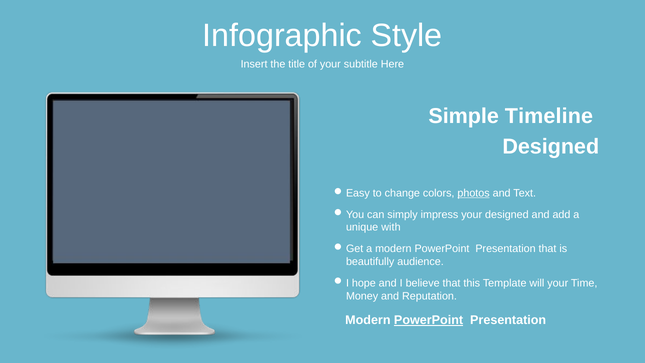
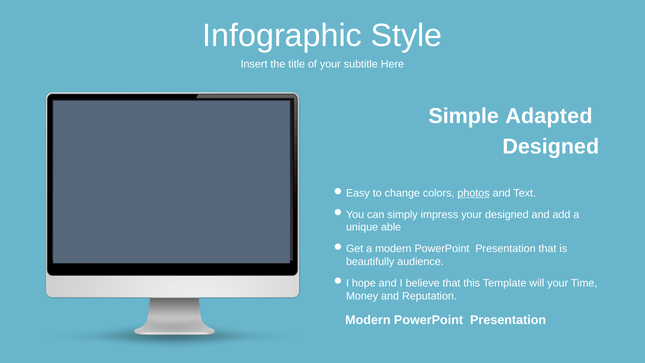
Timeline: Timeline -> Adapted (549, 116)
with: with -> able (391, 227)
PowerPoint underline: present -> none (429, 320)
